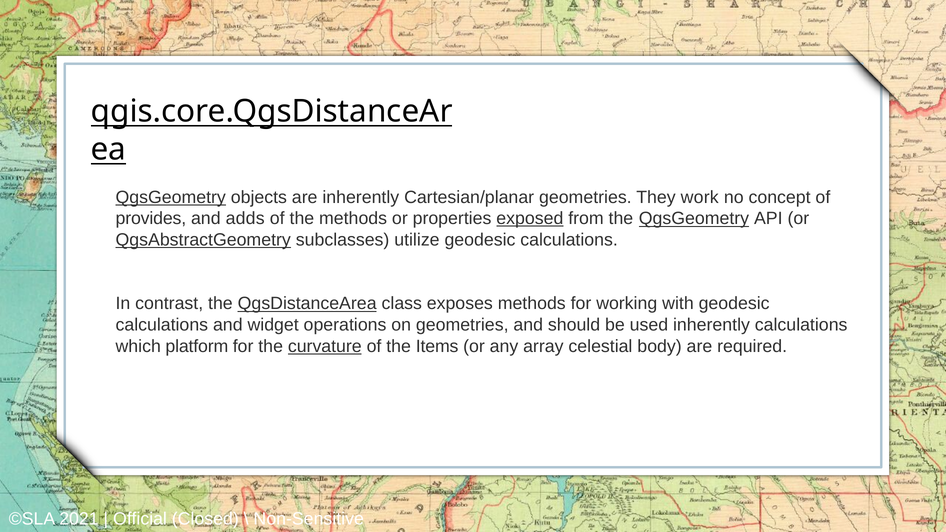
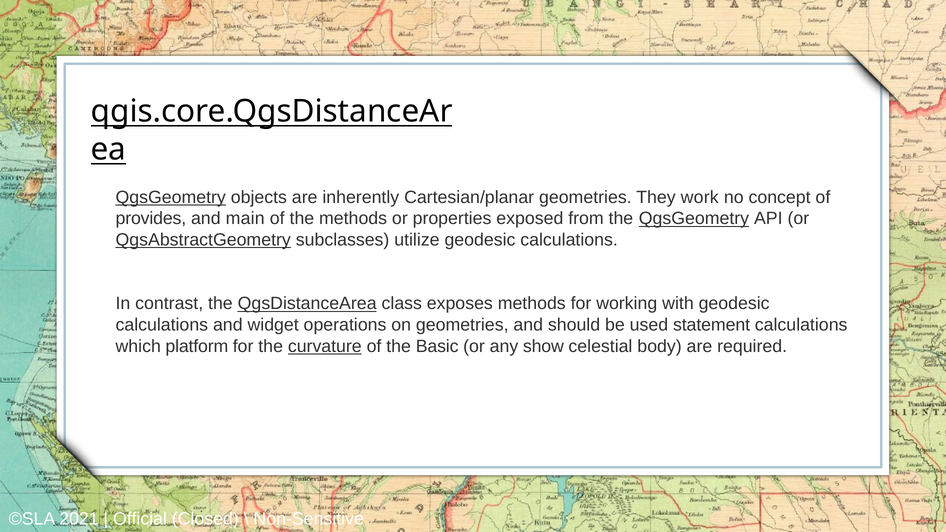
adds: adds -> main (245, 219)
exposed underline: present -> none (530, 219)
used inherently: inherently -> statement (712, 325)
Items: Items -> Basic (437, 346)
array: array -> show (543, 346)
